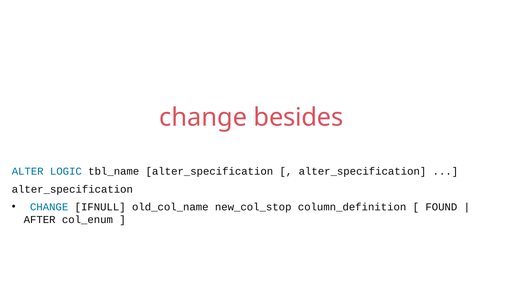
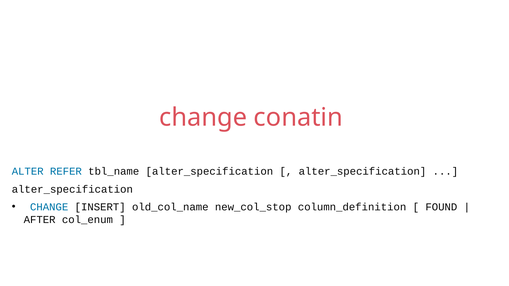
besides: besides -> conatin (298, 118)
LOGIC: LOGIC -> REFER (66, 172)
IFNULL: IFNULL -> INSERT (100, 207)
